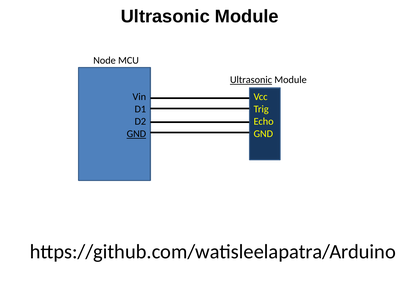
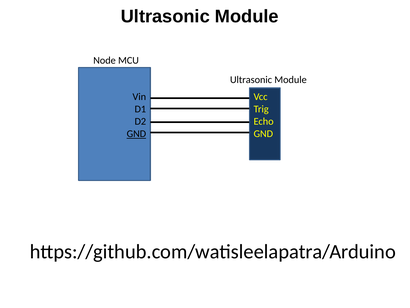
Ultrasonic underline: present -> none (251, 80)
